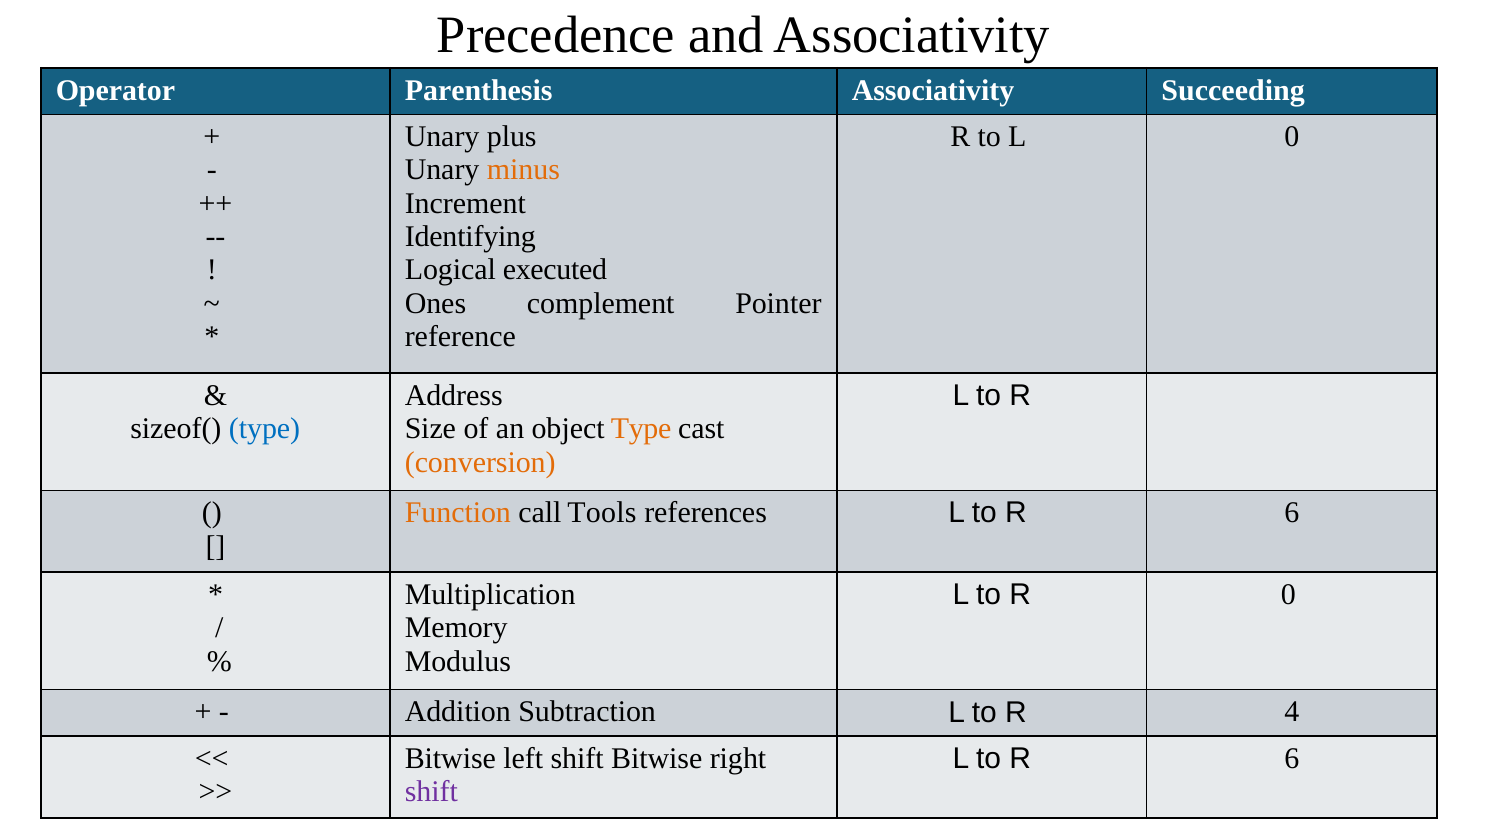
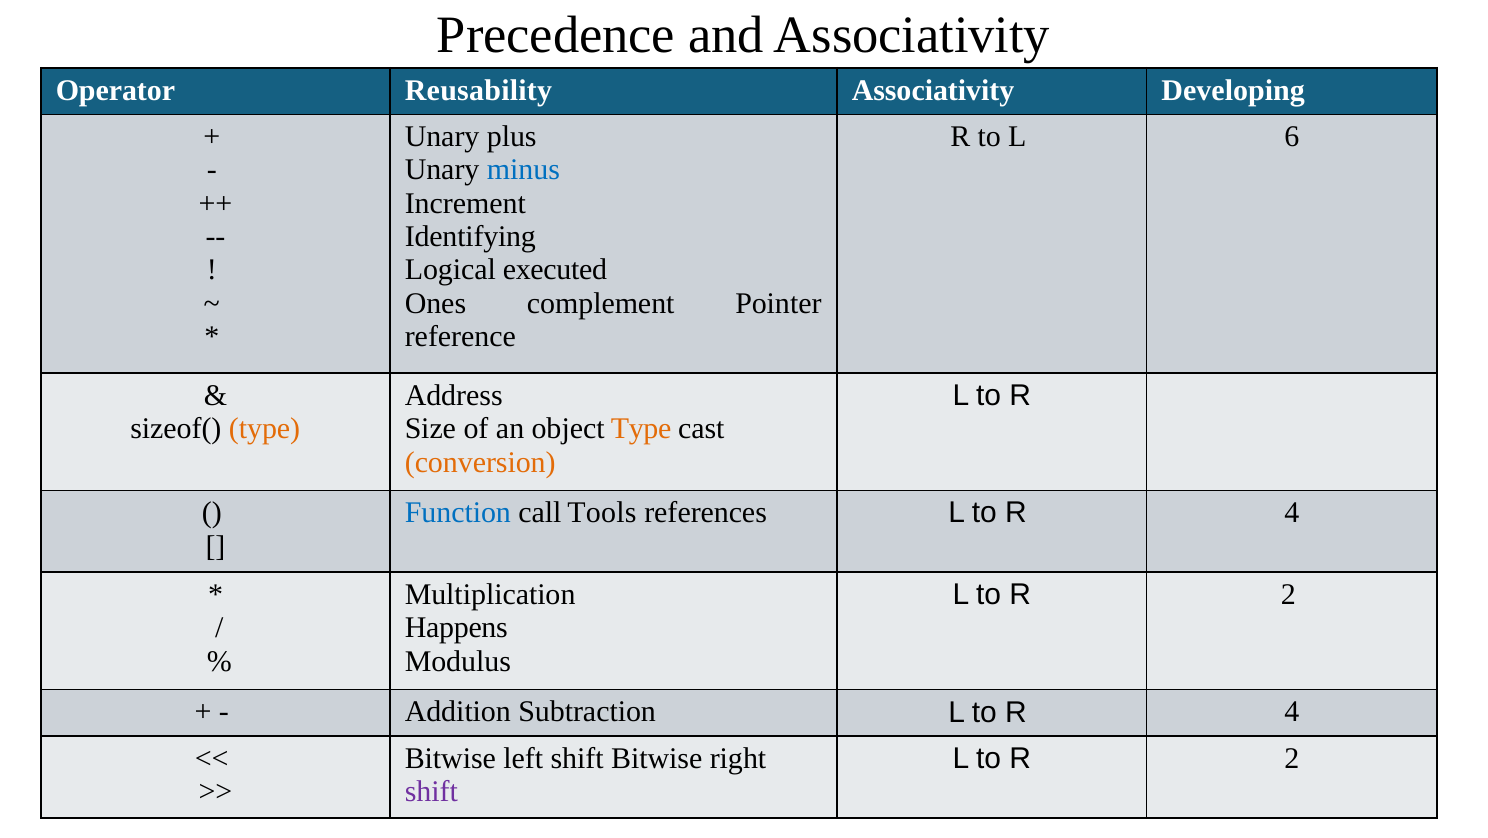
Parenthesis: Parenthesis -> Reusability (479, 90)
Succeeding: Succeeding -> Developing (1233, 90)
L 0: 0 -> 6 (1292, 137)
minus colour: orange -> blue (523, 170)
type colour: blue -> orange (265, 429)
Function colour: orange -> blue (458, 513)
6: 6 -> 4 (1292, 513)
0: 0 -> 2 (1288, 595)
Memory: Memory -> Happens (456, 628)
6: 6 -> 2 (1292, 758)
